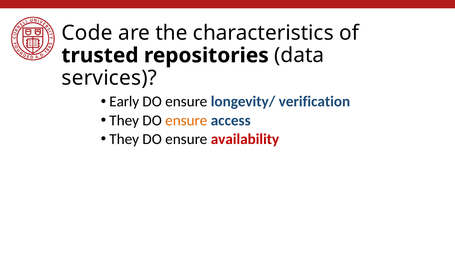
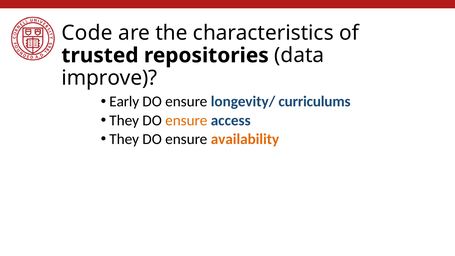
services: services -> improve (109, 78)
verification: verification -> curriculums (315, 102)
availability colour: red -> orange (245, 139)
